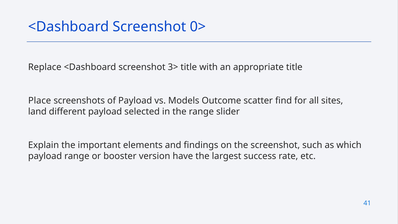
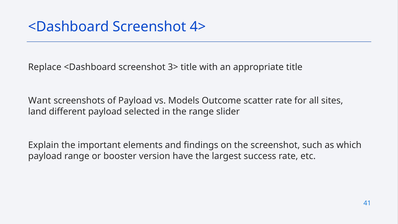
0>: 0> -> 4> (198, 27)
Place: Place -> Want (40, 101)
scatter find: find -> rate (284, 101)
